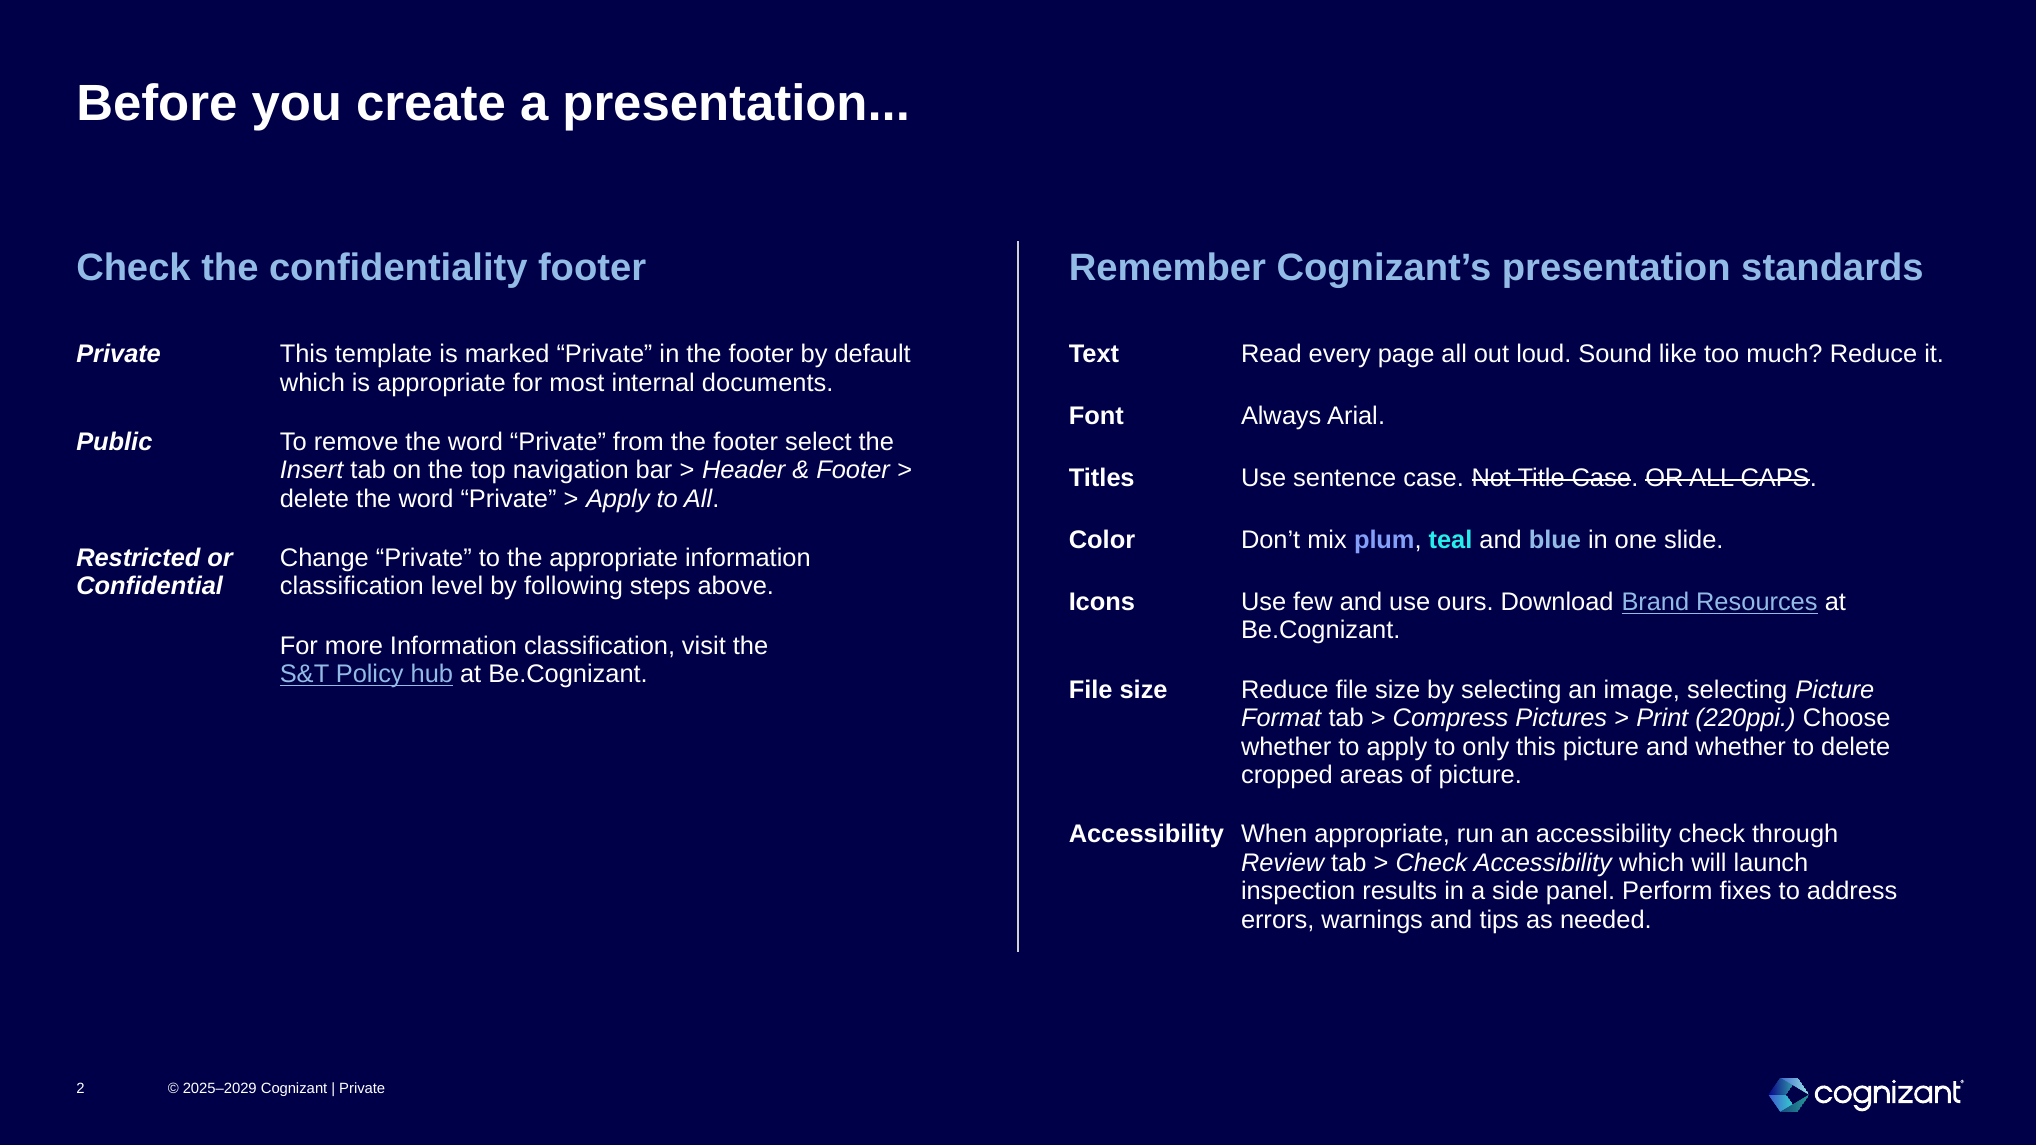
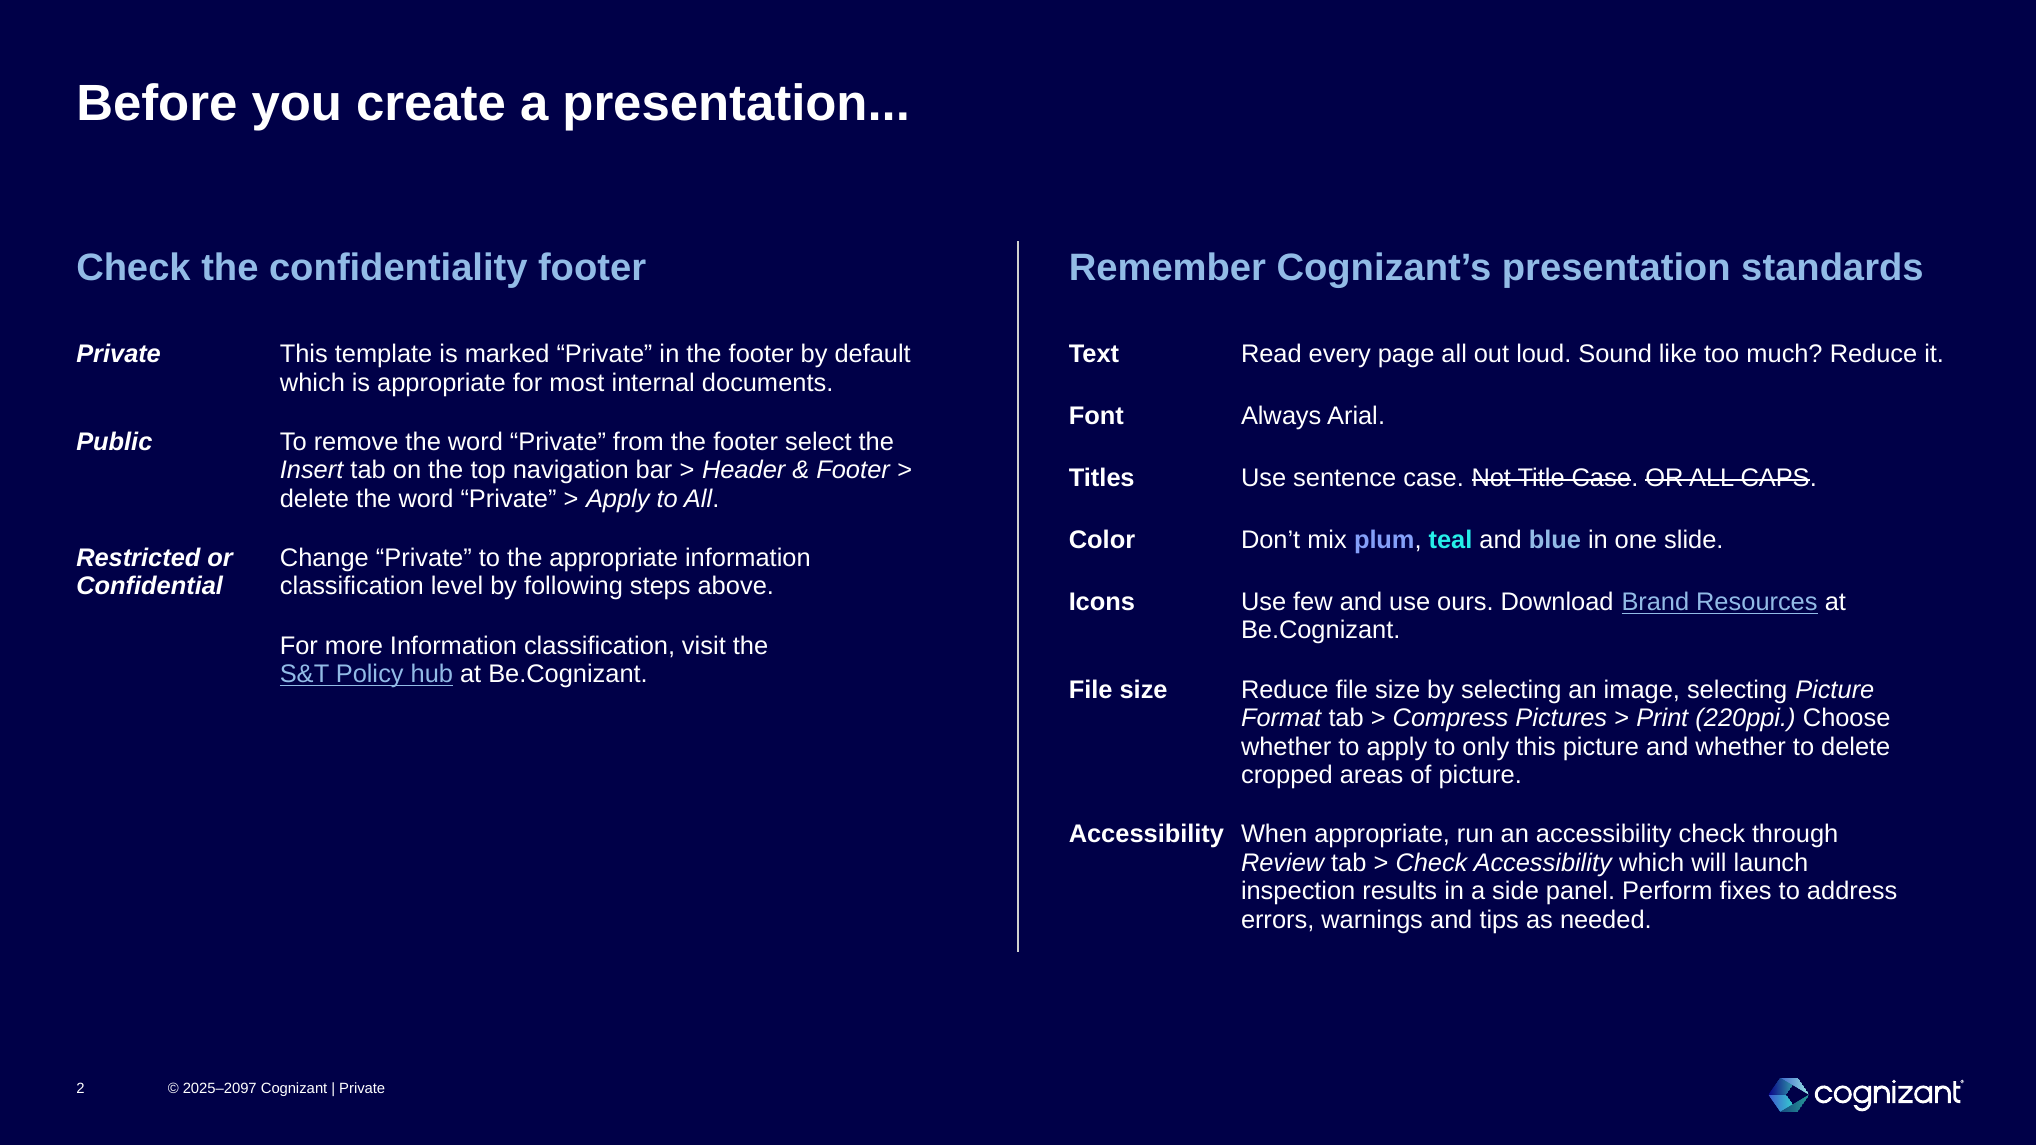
2025–2029: 2025–2029 -> 2025–2097 (220, 1089)
